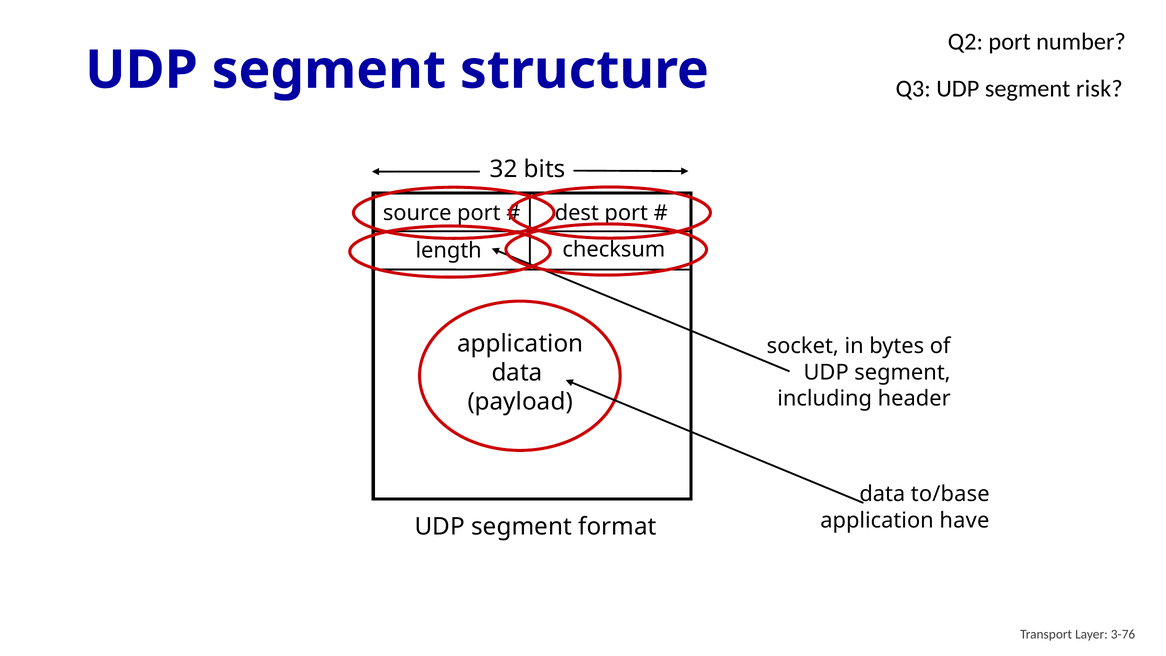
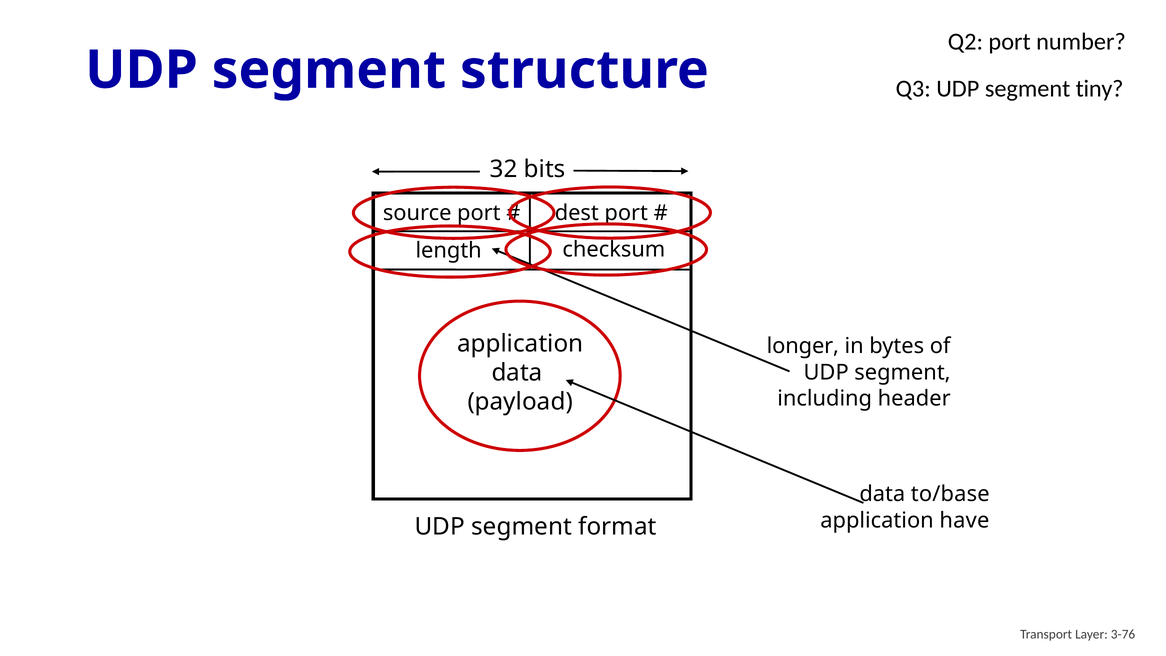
risk: risk -> tiny (1100, 89)
socket: socket -> longer (803, 346)
